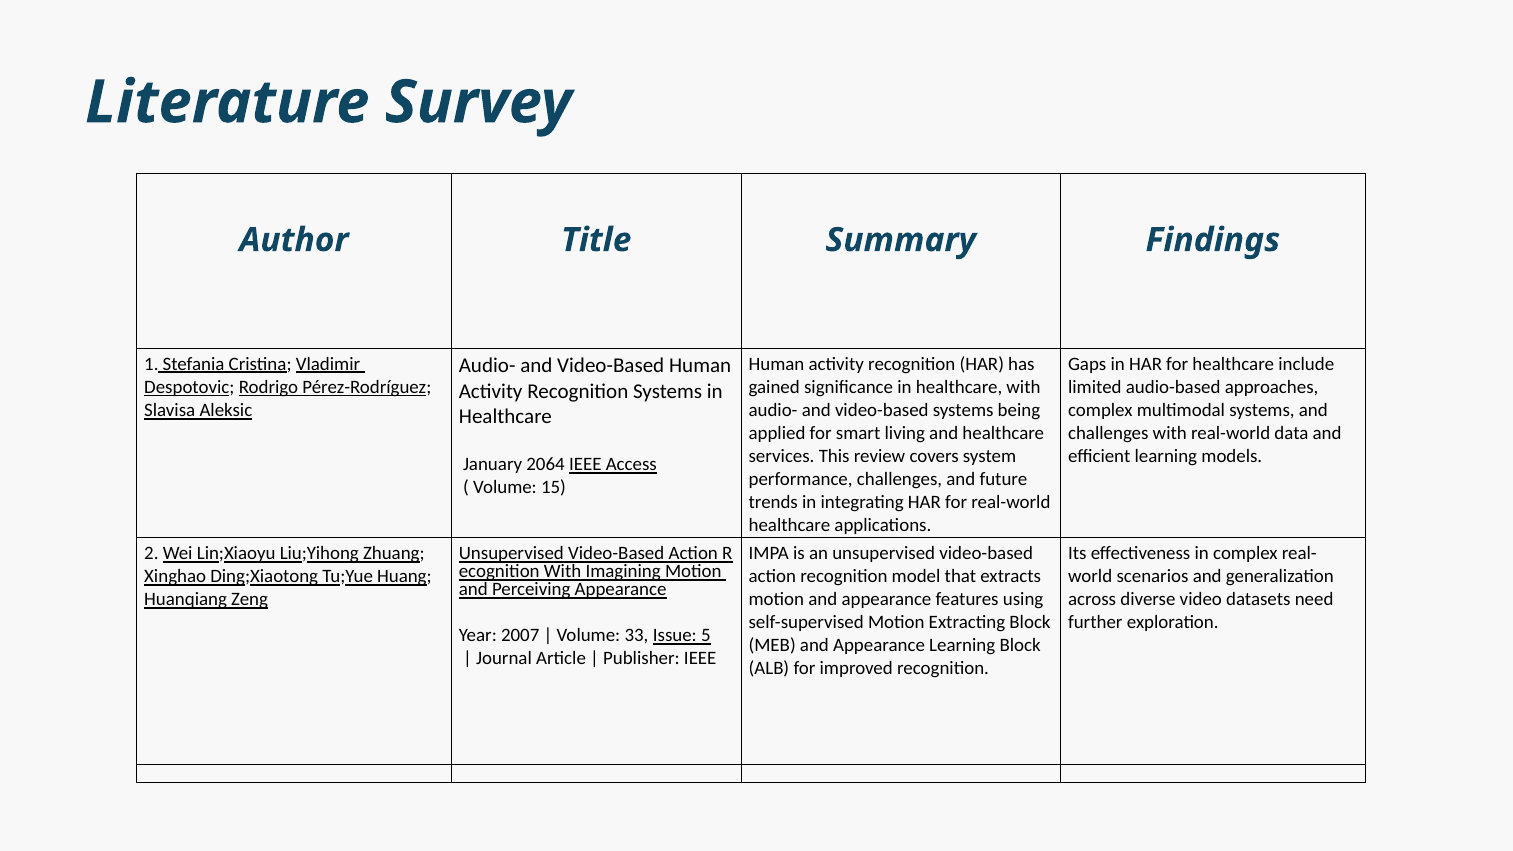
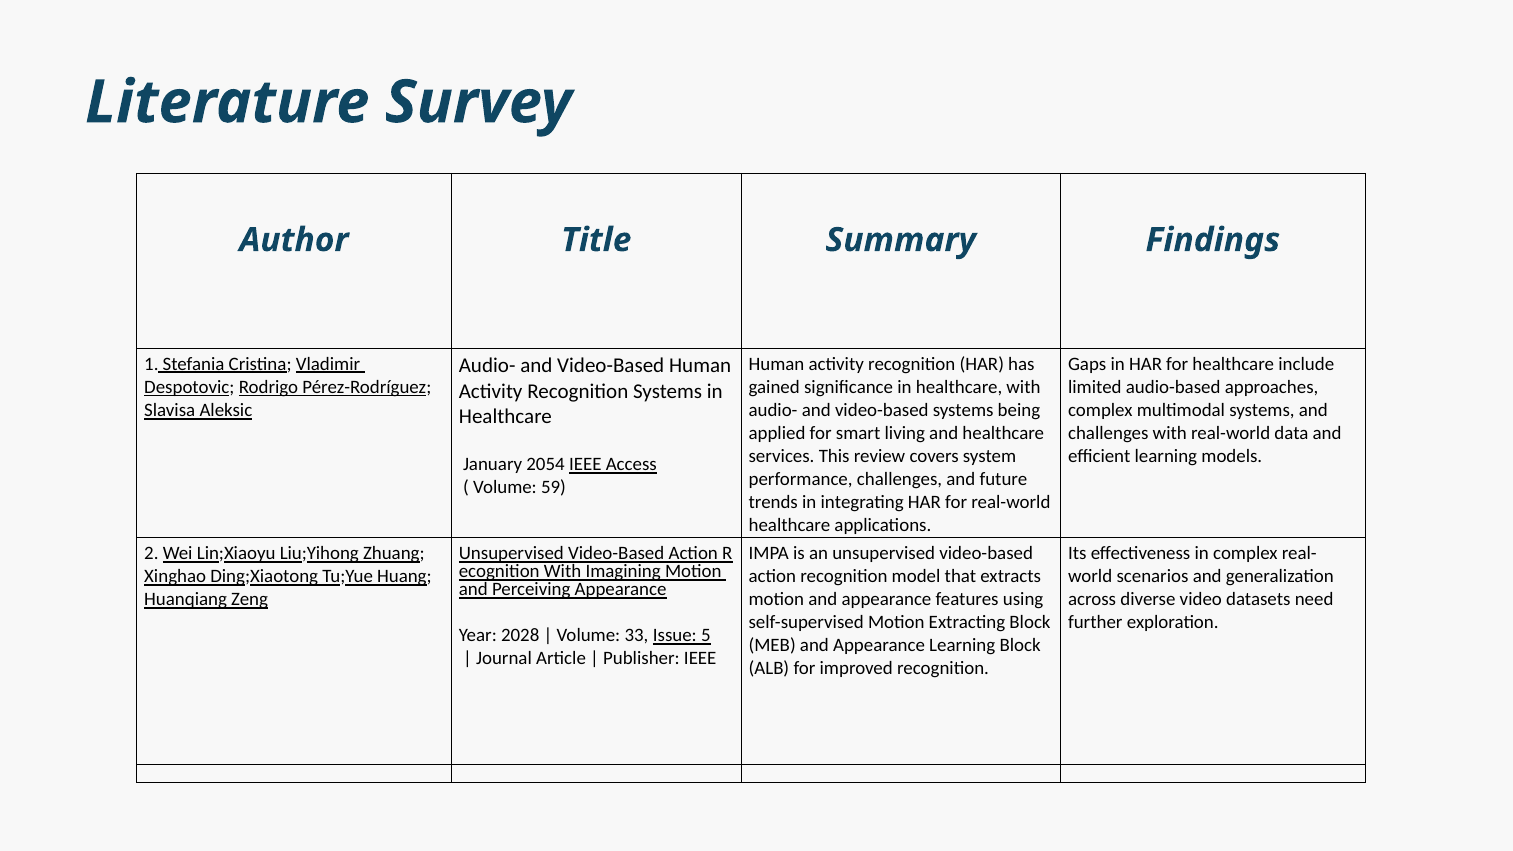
2064: 2064 -> 2054 (546, 464)
15: 15 -> 59 (553, 488)
2007: 2007 -> 2028 (520, 636)
